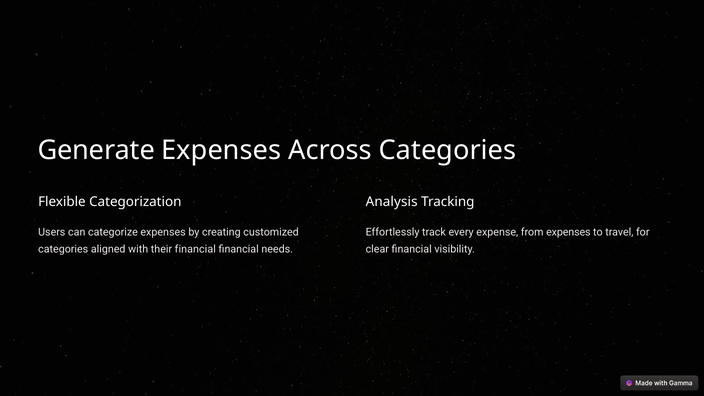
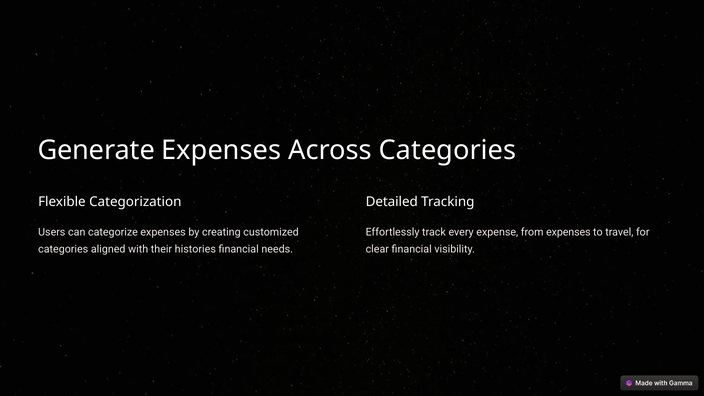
Analysis: Analysis -> Detailed (392, 202)
their financial: financial -> histories (195, 249)
